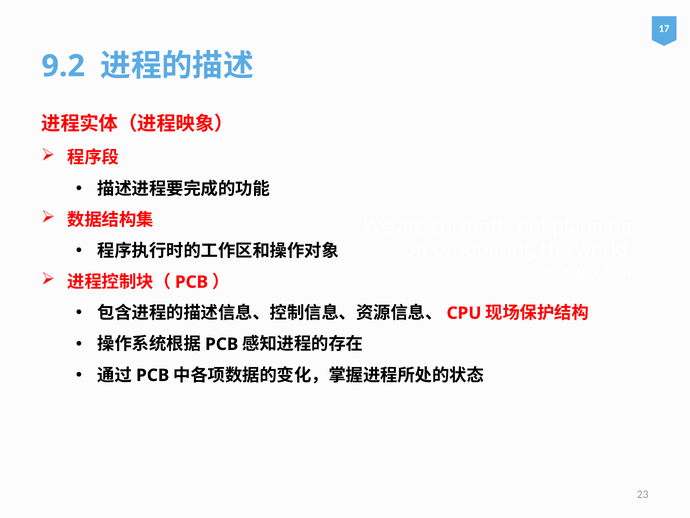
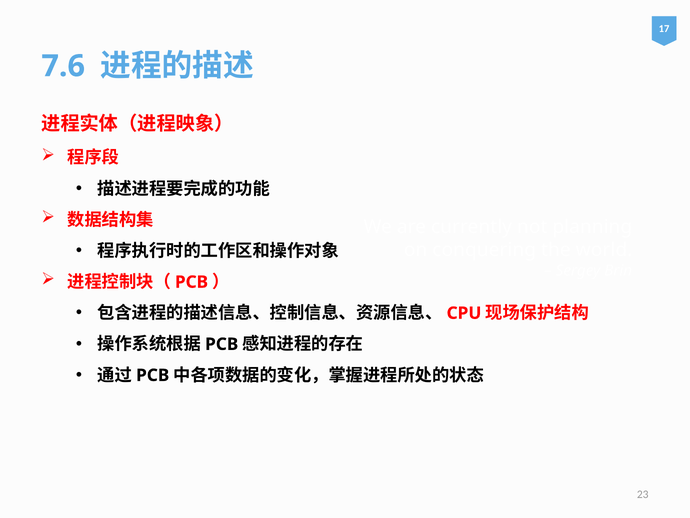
9.2: 9.2 -> 7.6 (63, 66)
